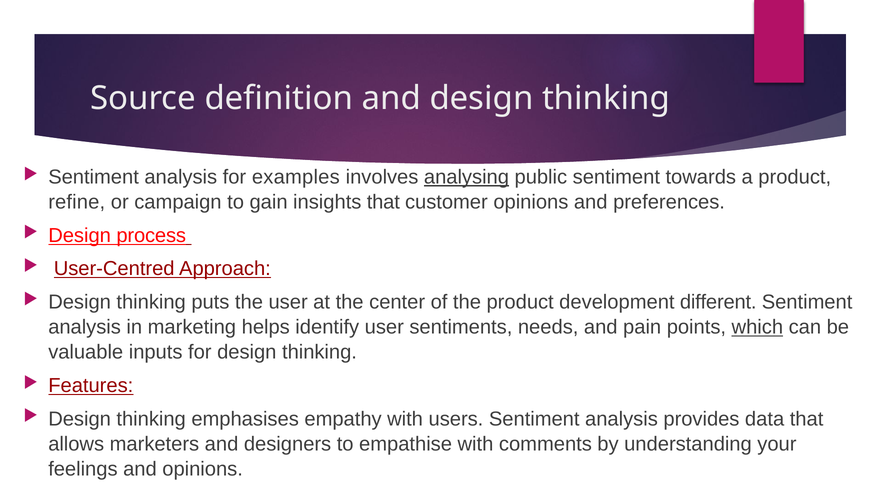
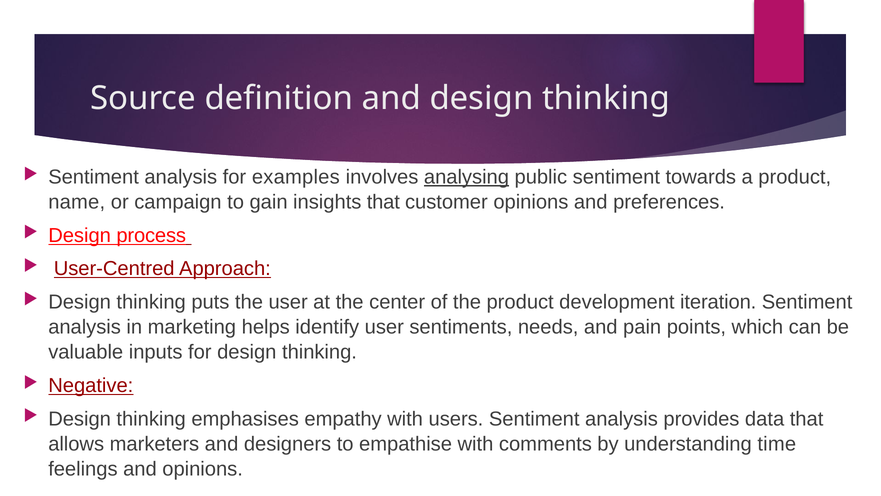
refine: refine -> name (77, 202)
different: different -> iteration (718, 302)
which underline: present -> none (757, 327)
Features: Features -> Negative (91, 385)
your: your -> time (777, 444)
